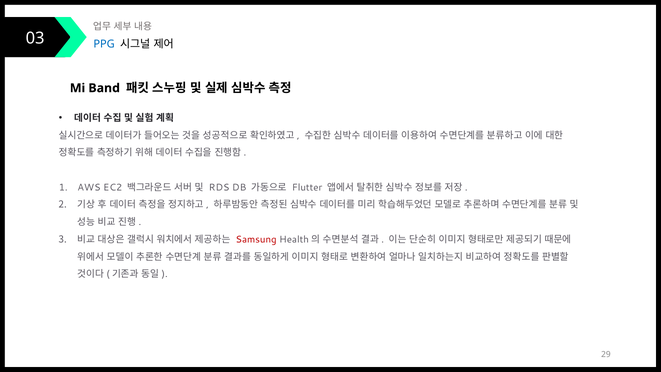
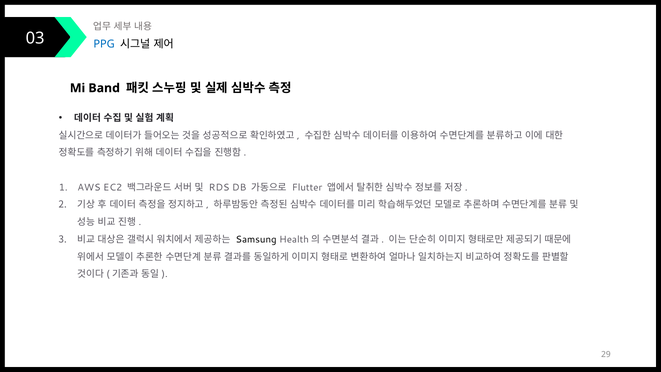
Samsung colour: red -> black (256, 239)
